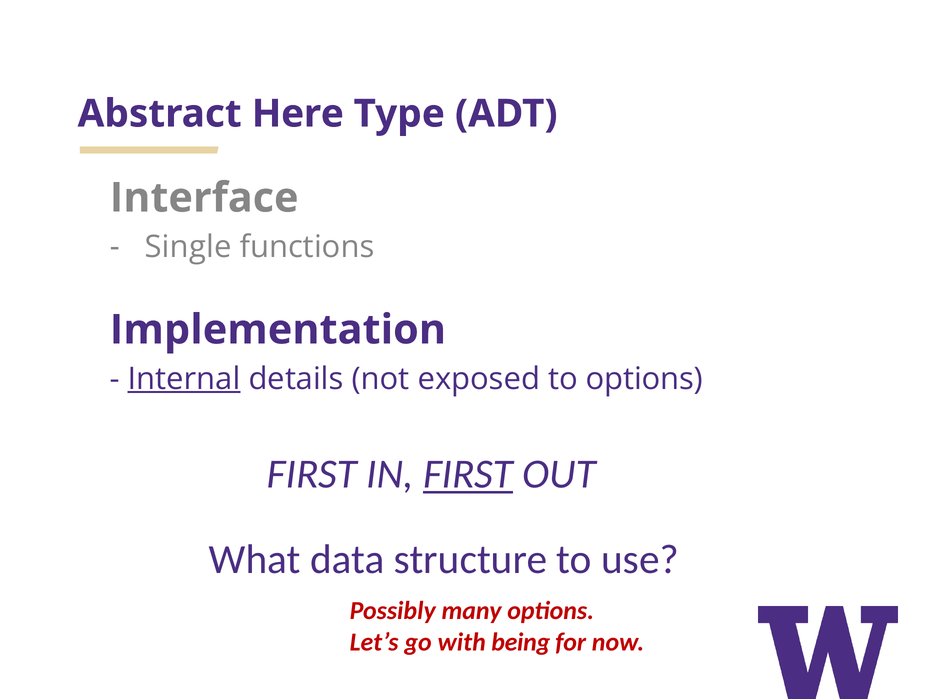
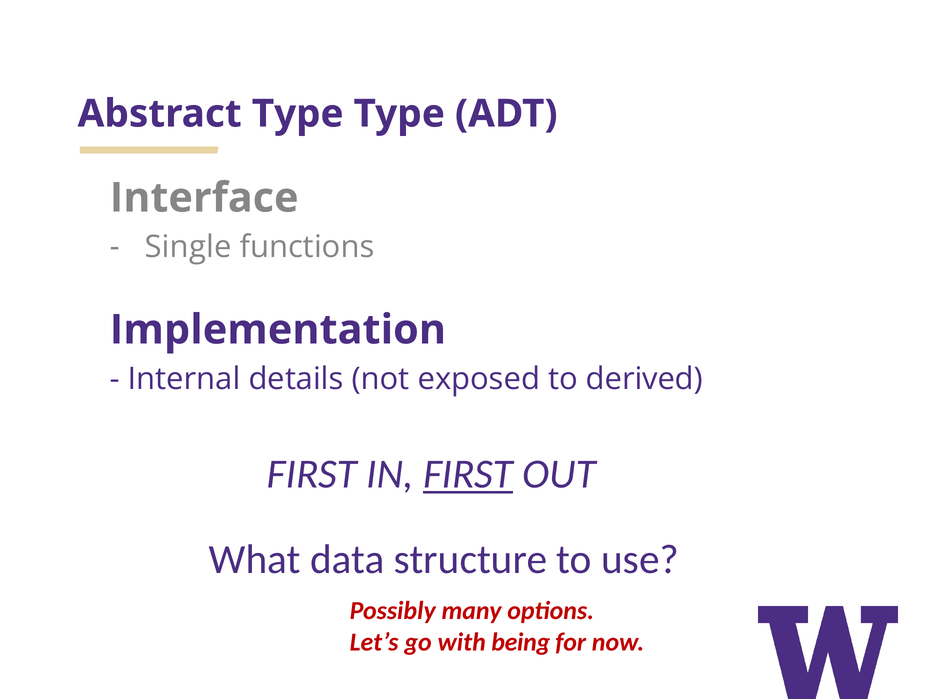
Abstract Here: Here -> Type (298, 114)
Internal underline: present -> none (184, 378)
to options: options -> derived (644, 378)
